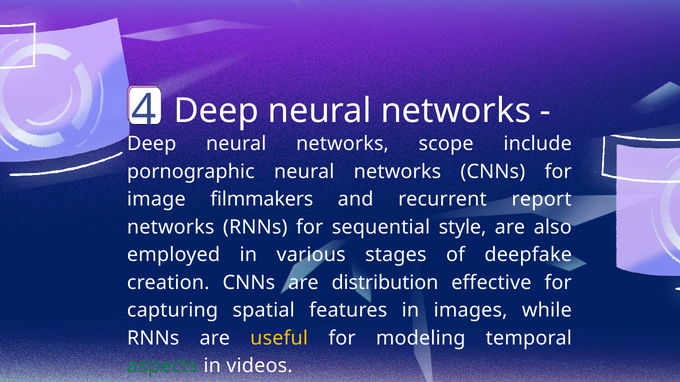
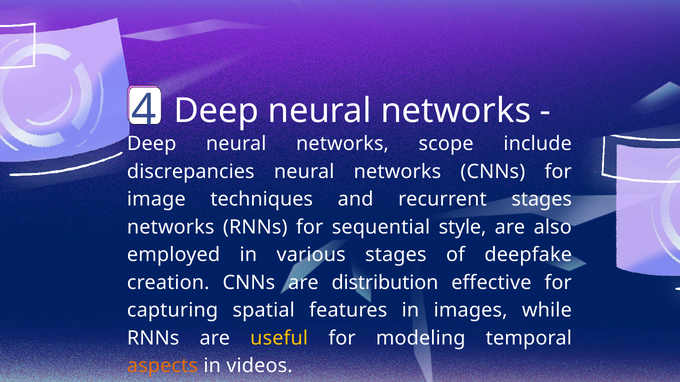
pornographic: pornographic -> discrepancies (191, 172)
filmmakers: filmmakers -> techniques (262, 200)
recurrent report: report -> stages (542, 200)
aspects colour: green -> orange (162, 366)
